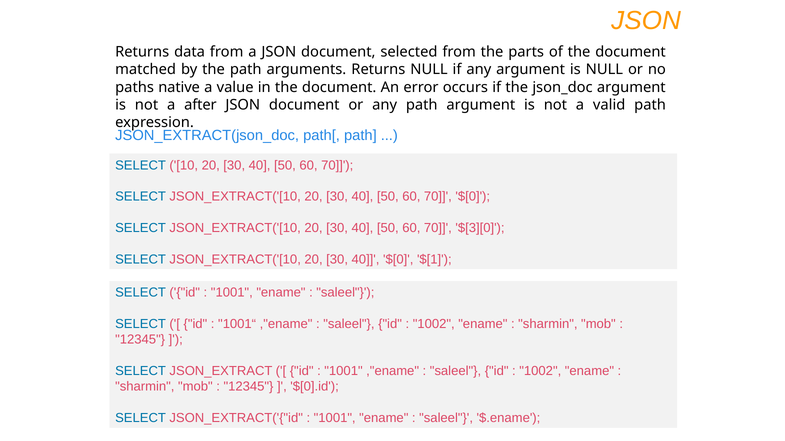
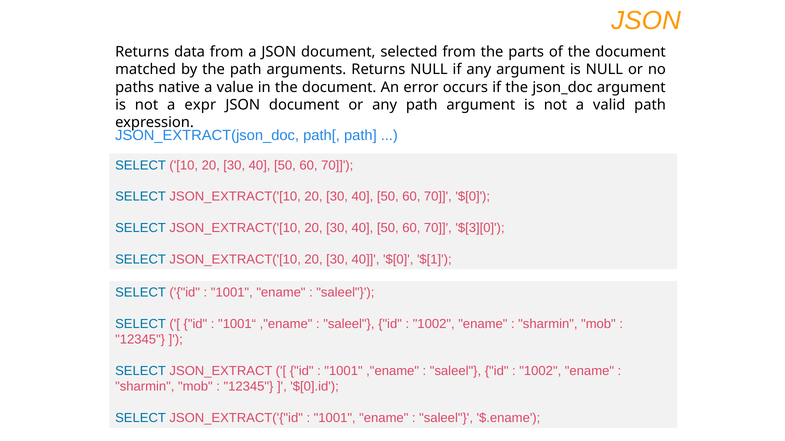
after: after -> expr (200, 105)
